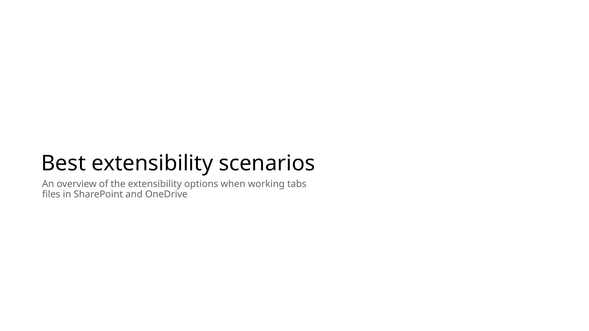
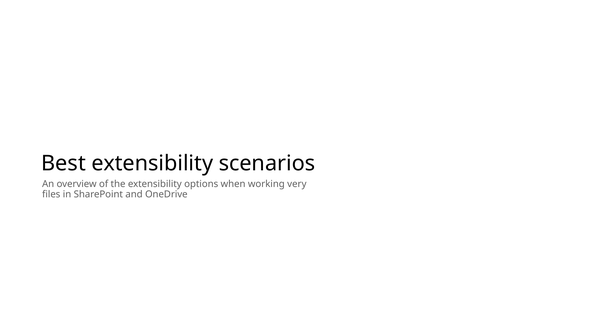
tabs: tabs -> very (297, 184)
